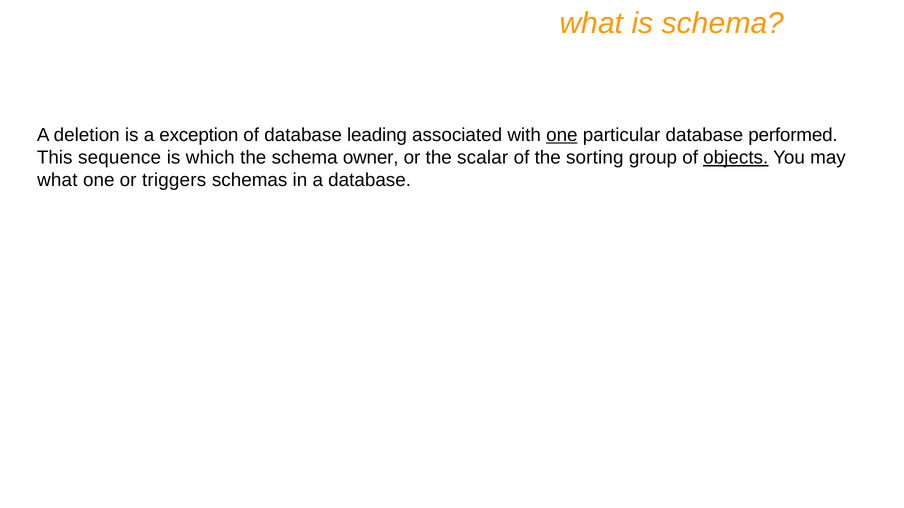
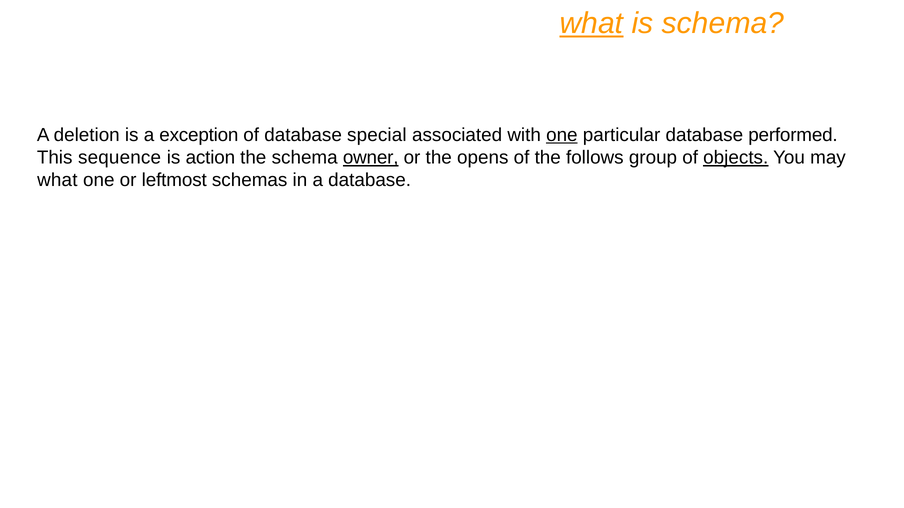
what underline: none -> present (591, 24)
leading: leading -> special (377, 135)
which: which -> action (210, 158)
owner underline: none -> present (371, 158)
scalar: scalar -> opens (483, 158)
sorting: sorting -> follows (595, 158)
triggers: triggers -> leftmost (174, 180)
